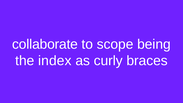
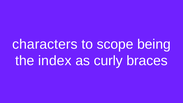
collaborate: collaborate -> characters (45, 44)
